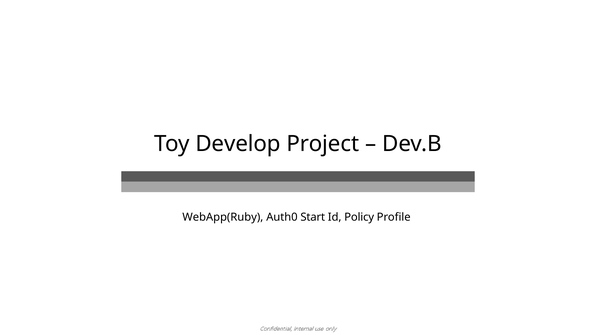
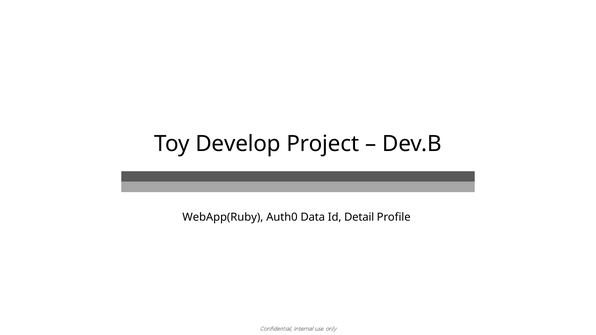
Start: Start -> Data (313, 217)
Policy: Policy -> Detail (359, 217)
